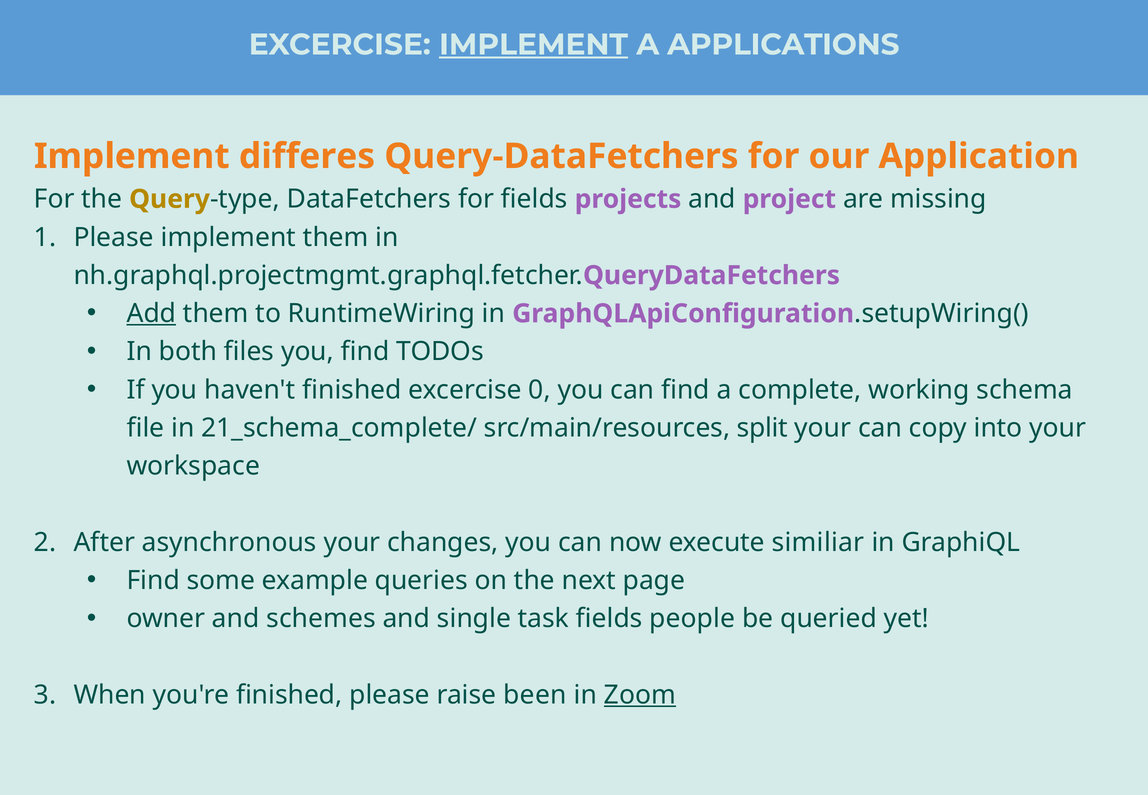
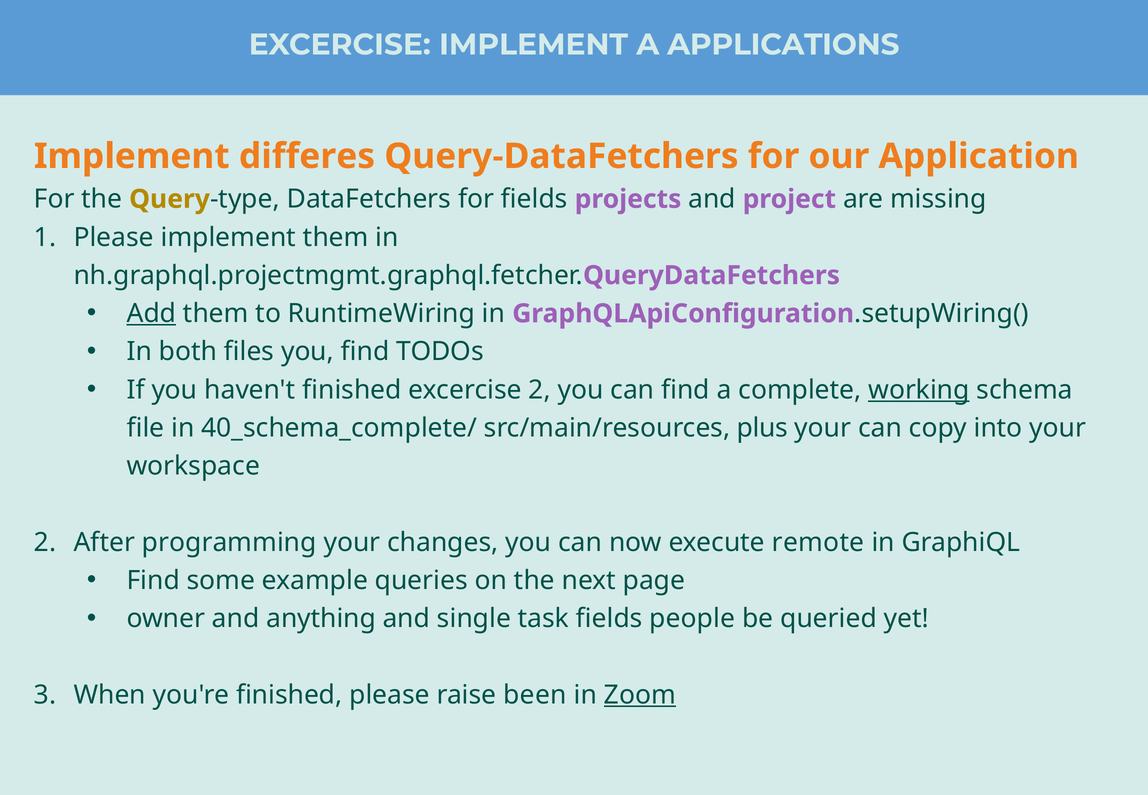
IMPLEMENT underline: present -> none (534, 45)
excercise 0: 0 -> 2 (540, 390)
working underline: none -> present (919, 390)
21_schema_complete/: 21_schema_complete/ -> 40_schema_complete/ (339, 428)
split: split -> plus (762, 428)
asynchronous: asynchronous -> programming (229, 542)
similiar: similiar -> remote (818, 542)
schemes: schemes -> anything (321, 619)
